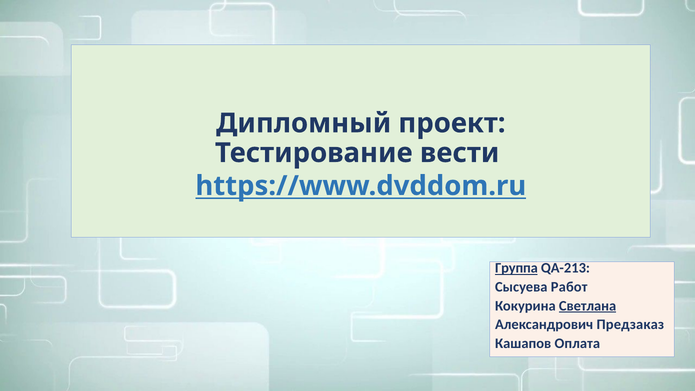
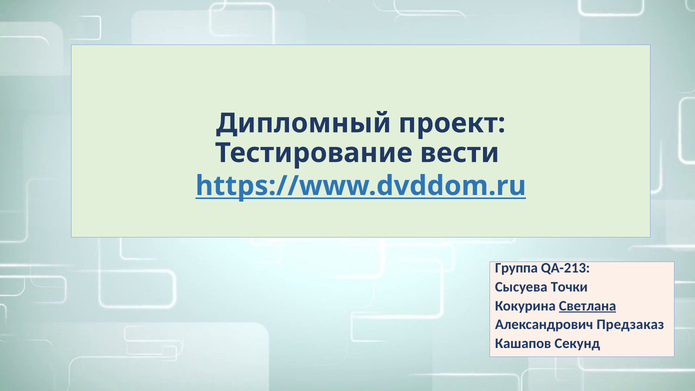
Группа underline: present -> none (516, 268)
Работ: Работ -> Точки (569, 287)
Оплата: Оплата -> Секунд (577, 343)
